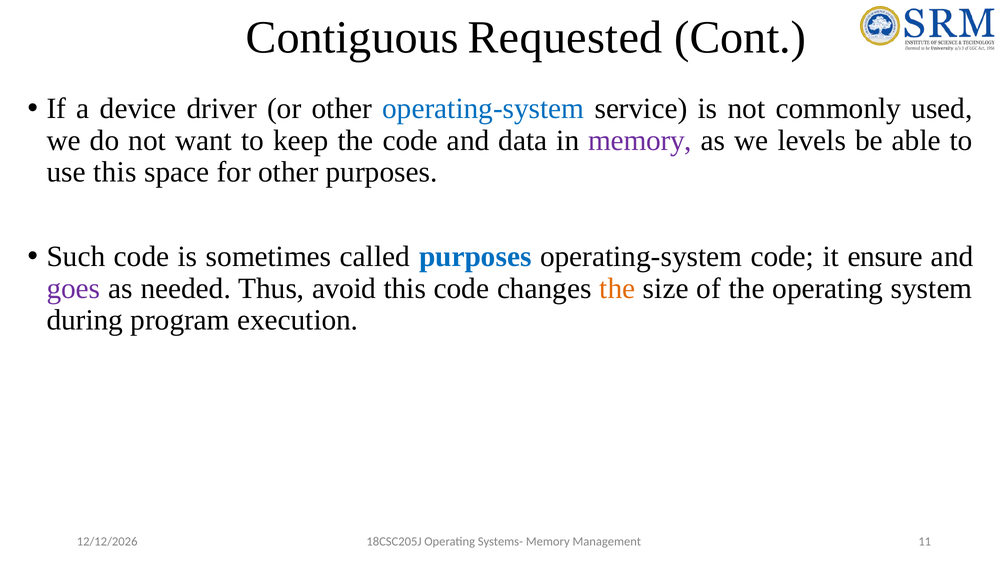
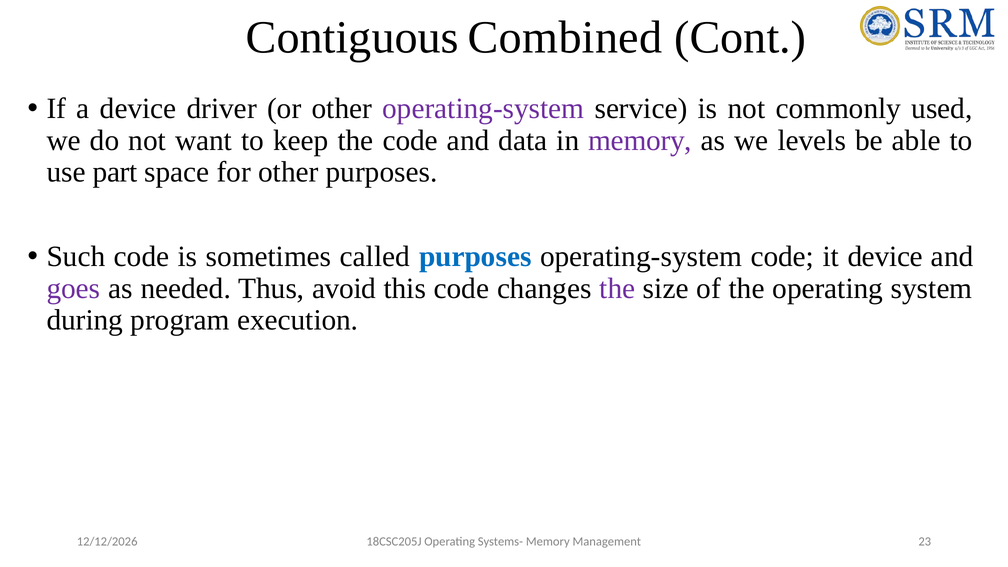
Requested: Requested -> Combined (565, 37)
operating-system colour: blue -> purple (483, 109)
use this: this -> part (115, 172)
it ensure: ensure -> device (885, 257)
the colour: orange -> purple (617, 288)
11: 11 -> 23 (925, 541)
